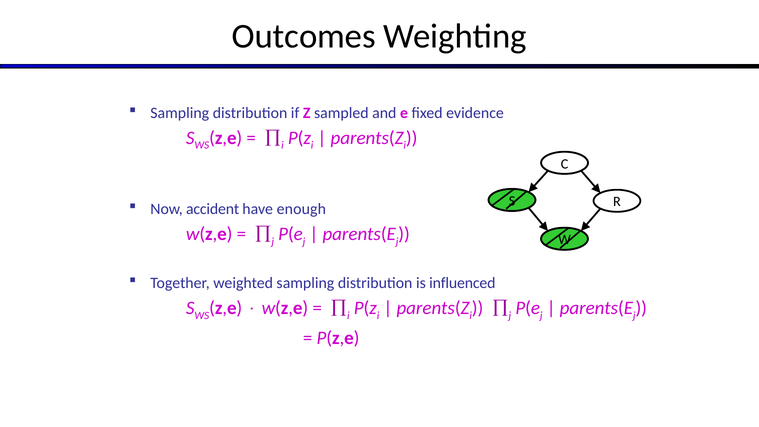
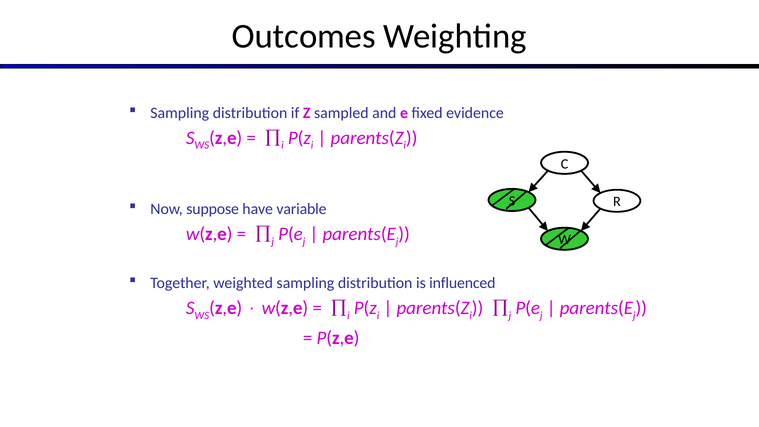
accident: accident -> suppose (213, 209)
enough: enough -> variable (301, 209)
